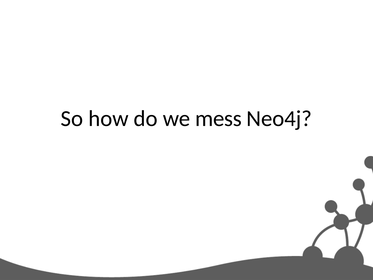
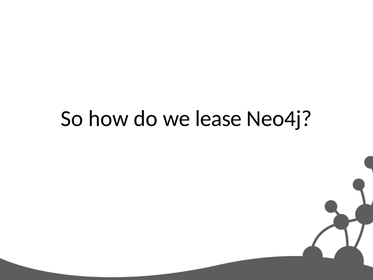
mess: mess -> lease (218, 118)
